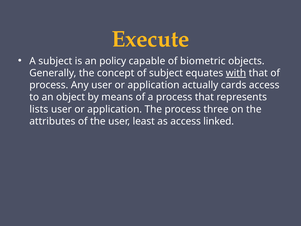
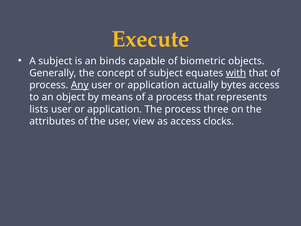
policy: policy -> binds (113, 61)
Any underline: none -> present (80, 85)
cards: cards -> bytes (234, 85)
least: least -> view (144, 121)
linked: linked -> clocks (219, 121)
